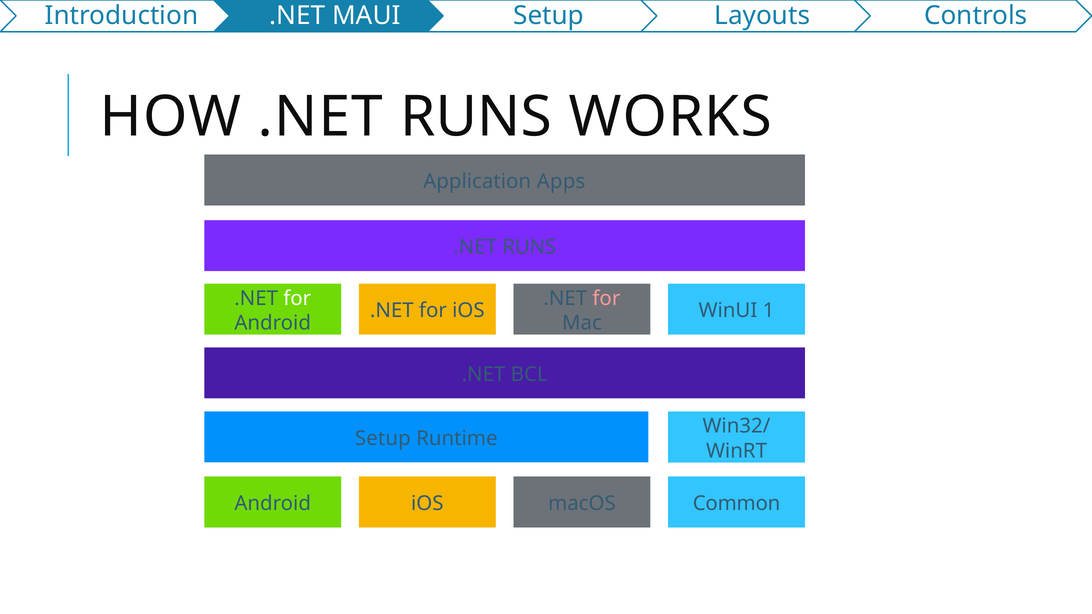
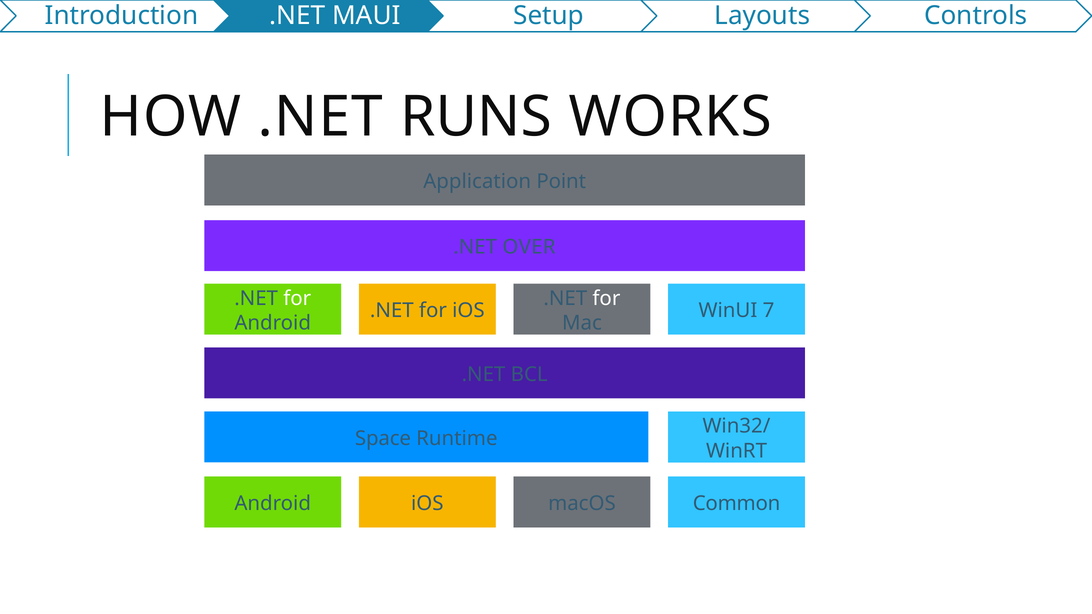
Apps: Apps -> Point (561, 181)
RUNS: RUNS -> OVER (529, 247)
for colour: pink -> white (606, 298)
1: 1 -> 7 (769, 311)
Setup: Setup -> Space (383, 438)
